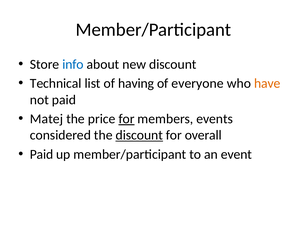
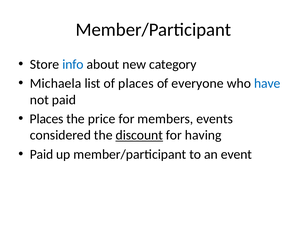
new discount: discount -> category (173, 64)
Technical: Technical -> Michaela (56, 84)
of having: having -> places (136, 84)
have colour: orange -> blue (267, 84)
Matej: Matej -> Places (47, 119)
for underline: present -> none (127, 119)
overall: overall -> having (203, 135)
